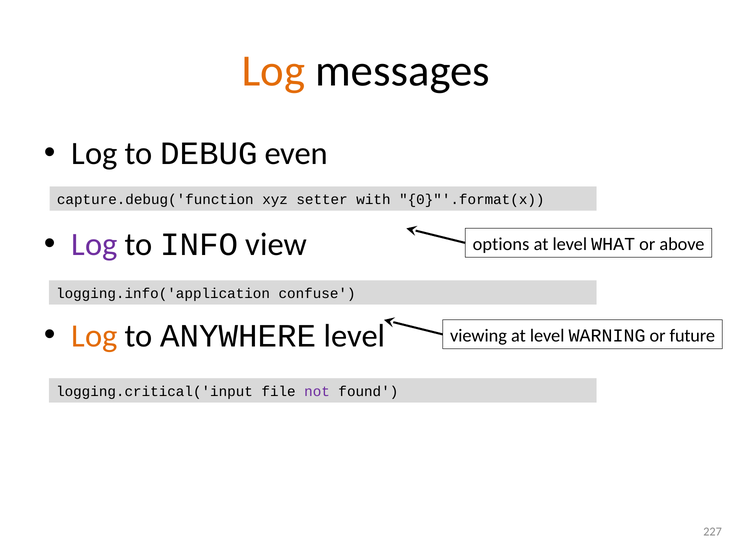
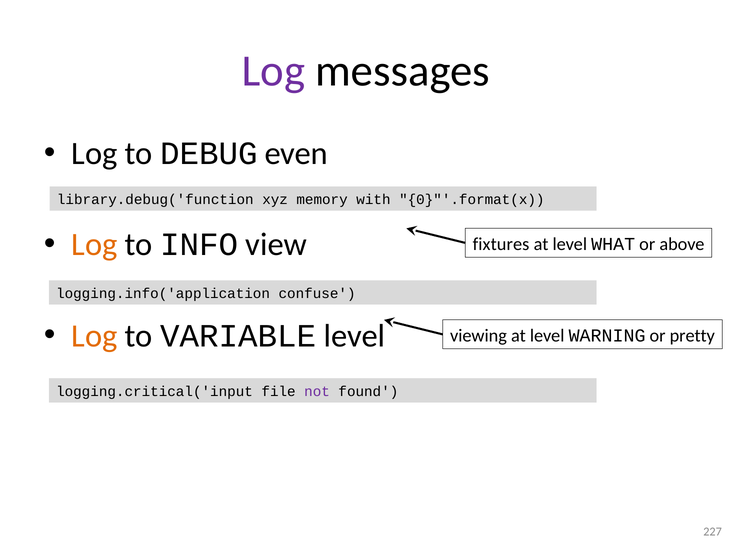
Log colour: orange -> purple (273, 71)
capture.debug('function: capture.debug('function -> library.debug('function (155, 200)
setter: setter -> memory (322, 200)
Log colour: purple -> orange (94, 245)
options: options -> fixtures (501, 244)
ANYWHERE: ANYWHERE -> VARIABLE (238, 336)
future: future -> pretty (692, 336)
